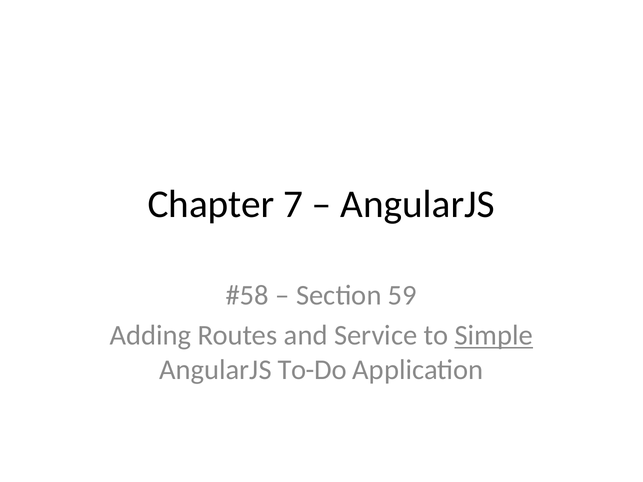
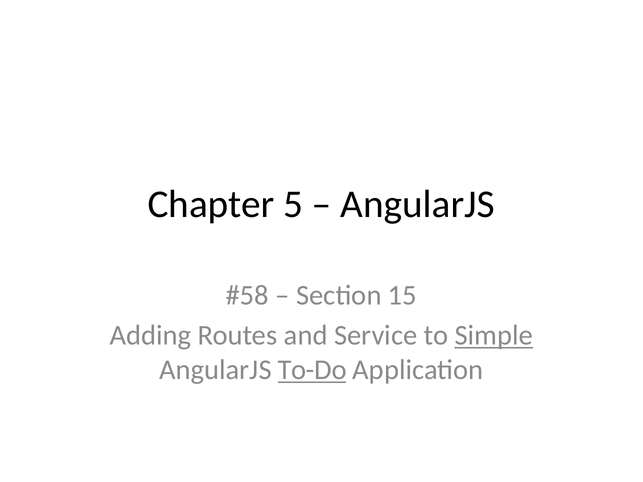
7: 7 -> 5 (293, 204)
59: 59 -> 15 (402, 296)
To-Do underline: none -> present (312, 370)
